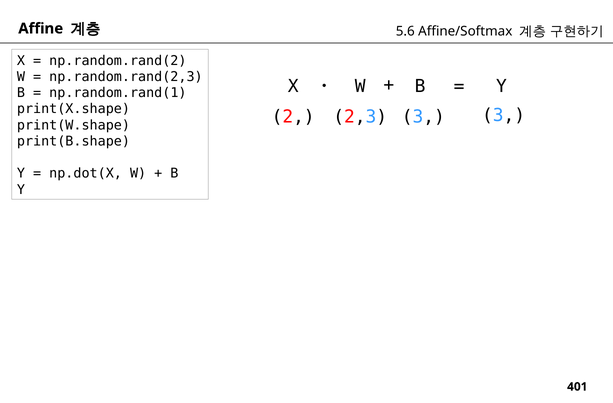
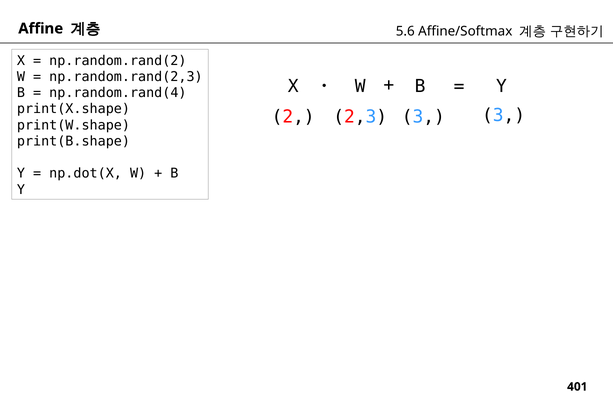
np.random.rand(1: np.random.rand(1 -> np.random.rand(4 (118, 93)
